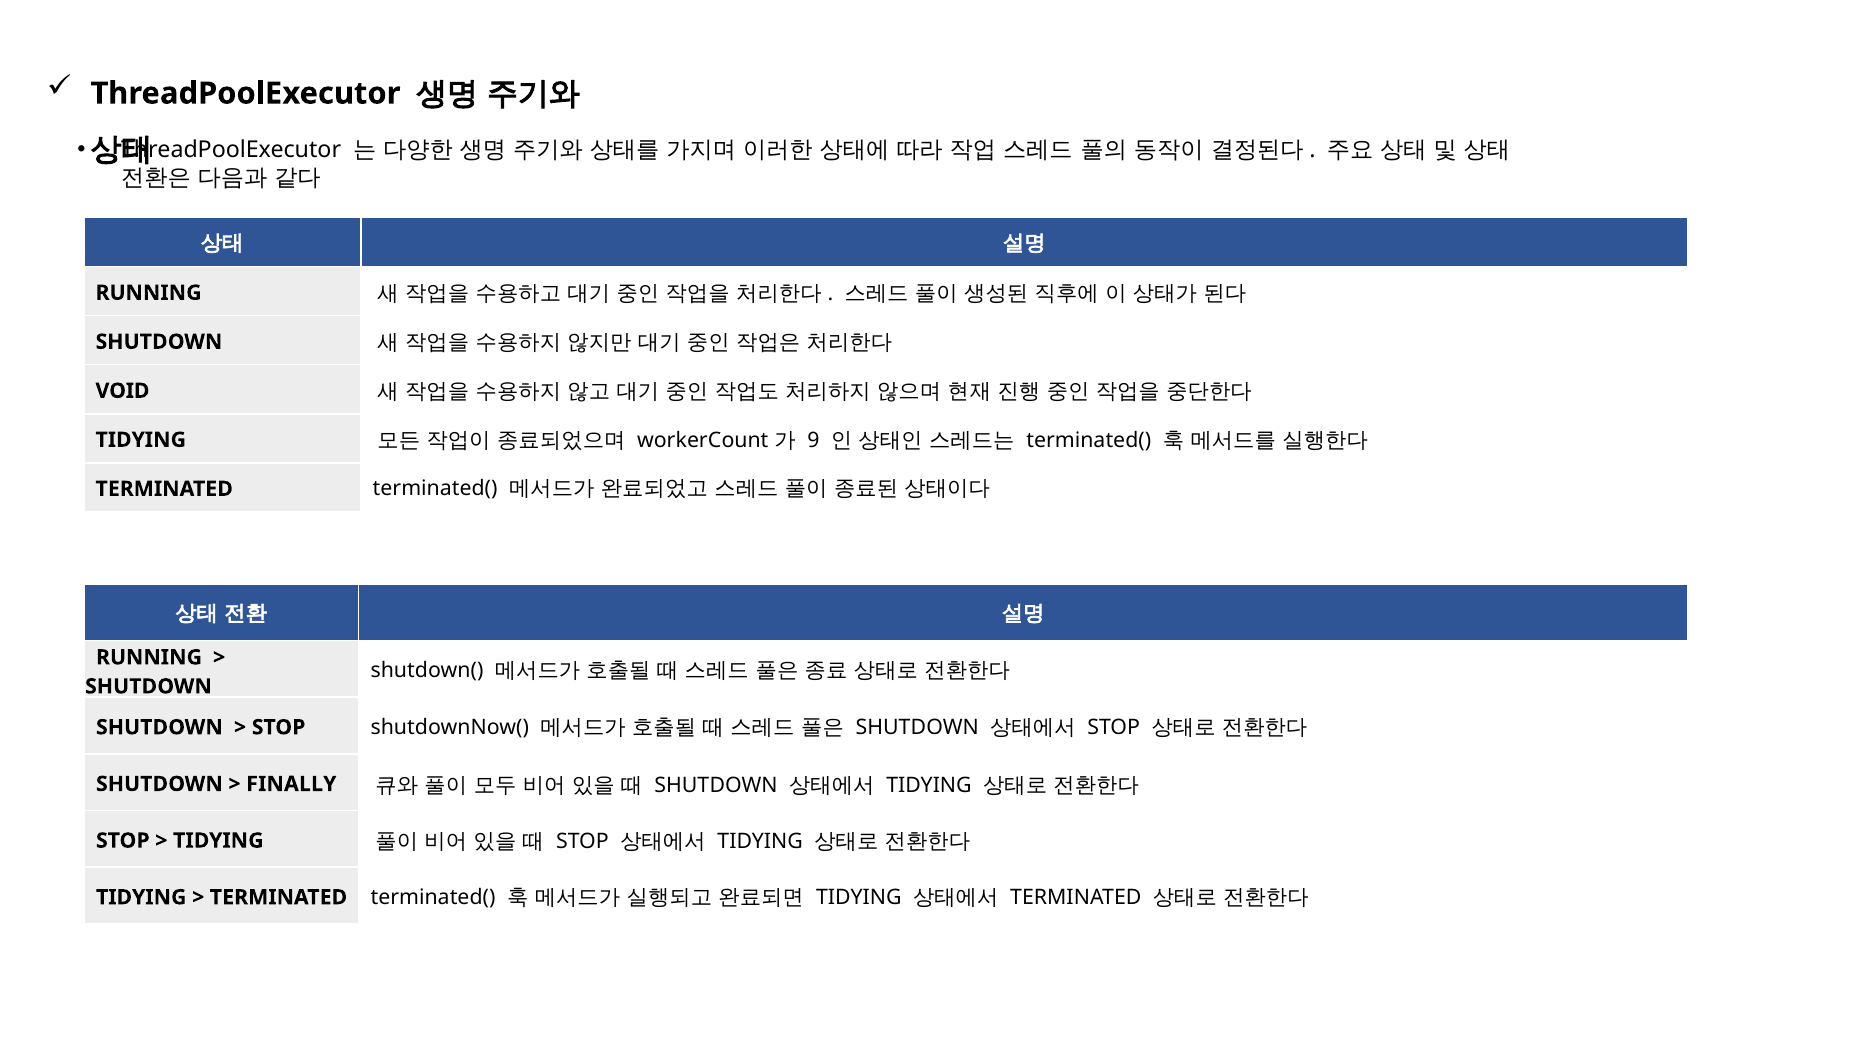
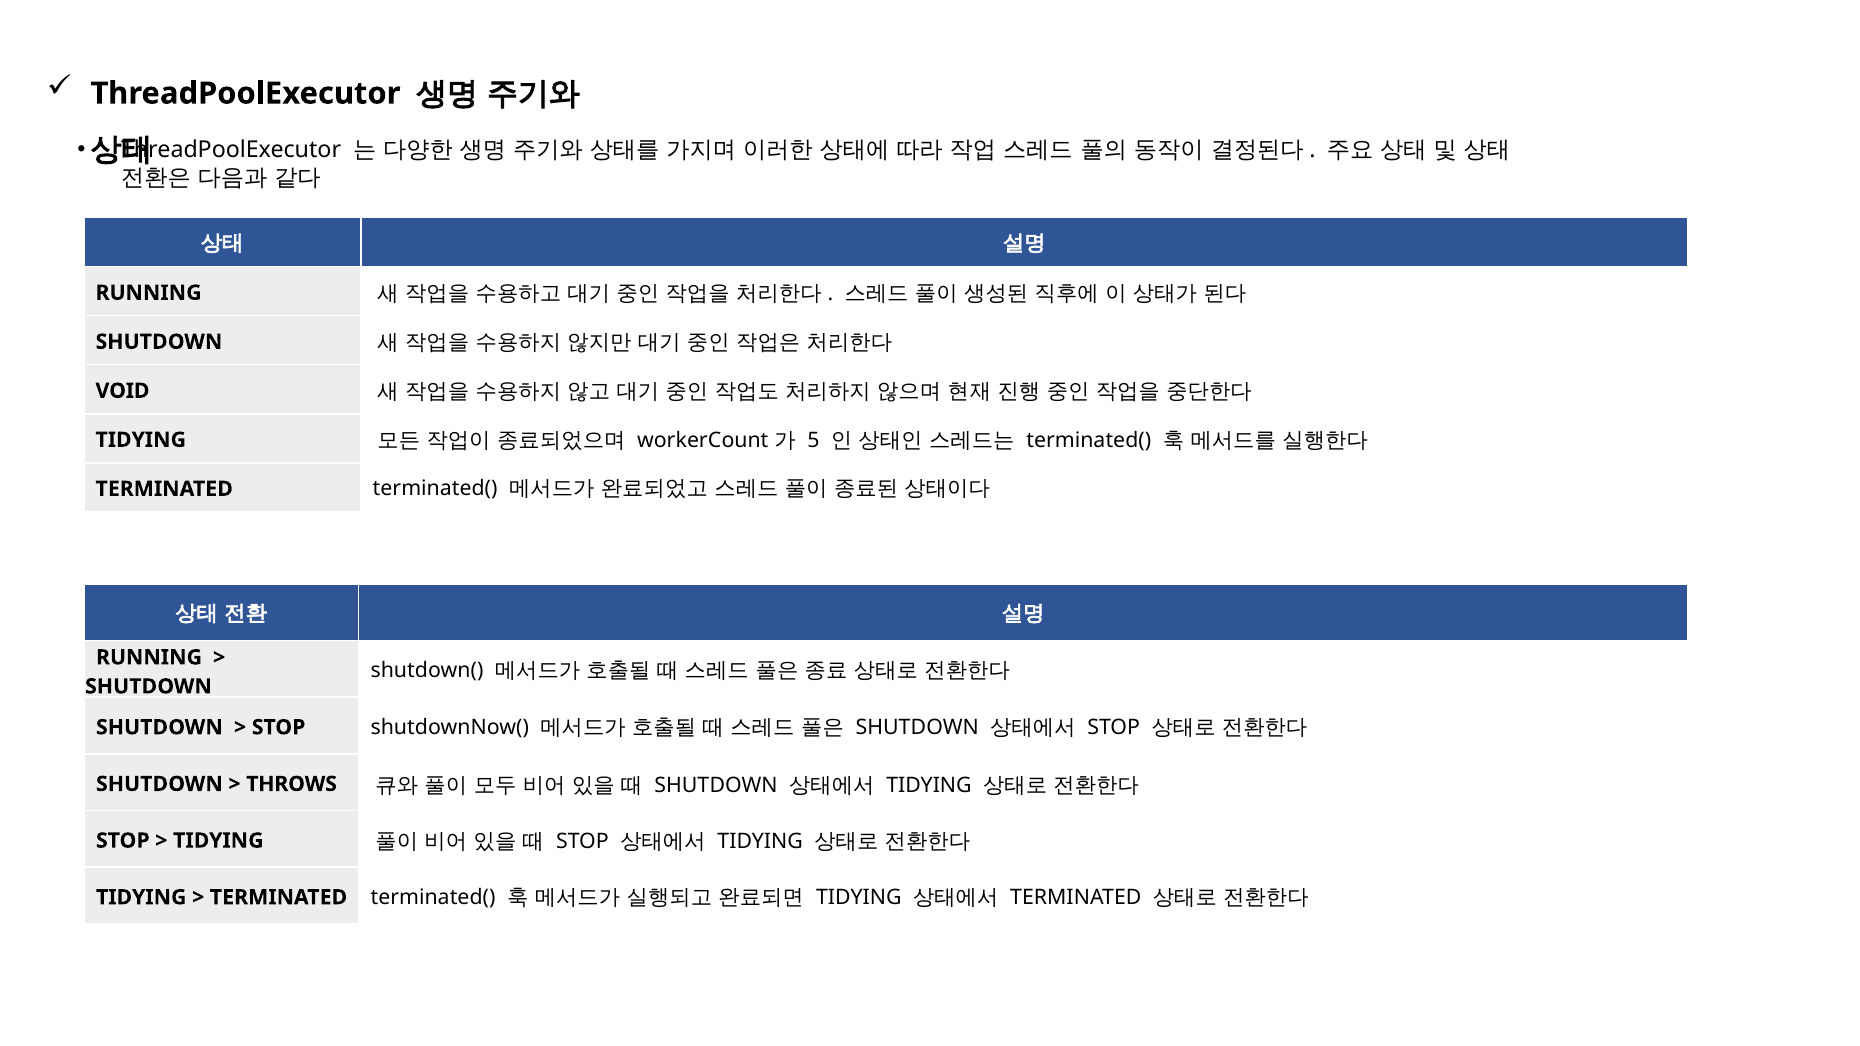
9: 9 -> 5 (813, 441)
FINALLY: FINALLY -> THROWS (292, 784)
